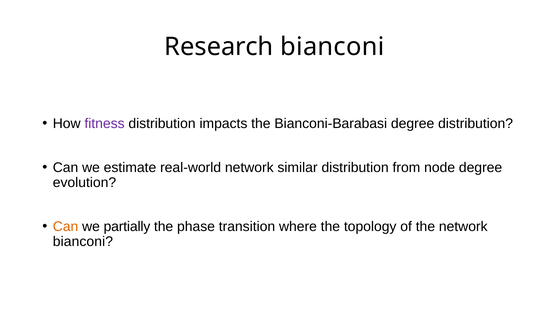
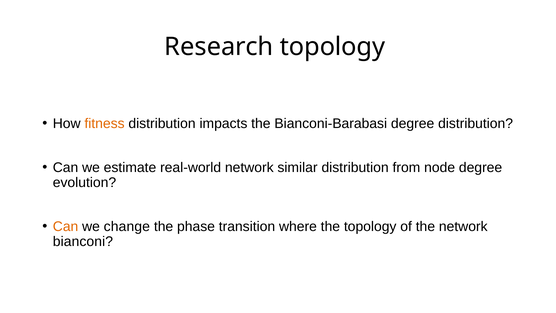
Research bianconi: bianconi -> topology (332, 47)
fitness colour: purple -> orange (104, 123)
partially: partially -> change (127, 226)
